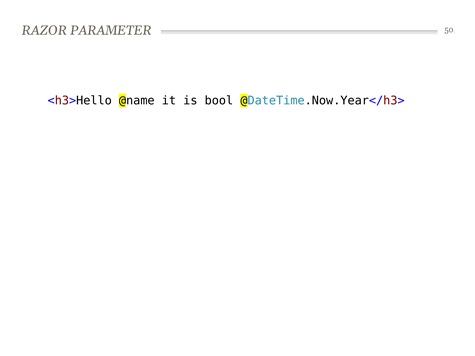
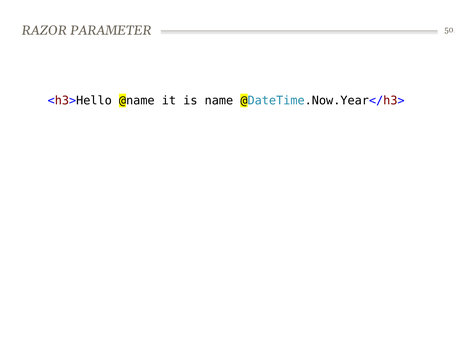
bool: bool -> name (219, 101)
